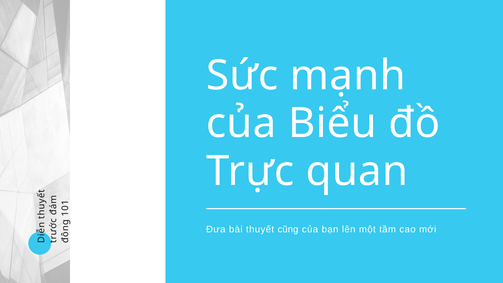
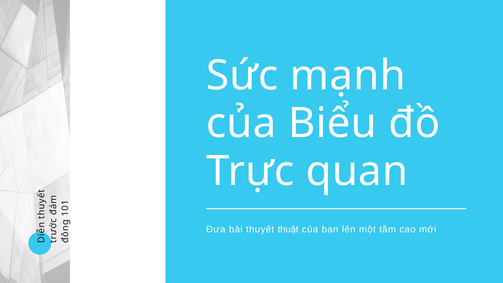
cũng: cũng -> thuật (288, 229)
